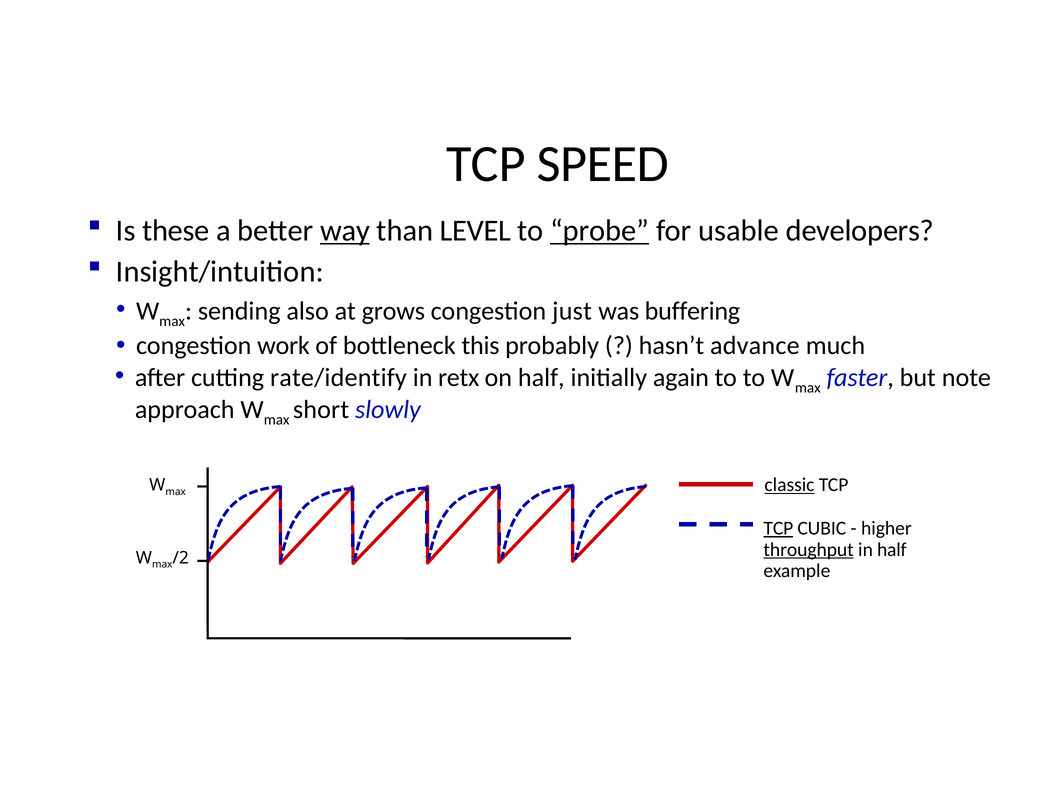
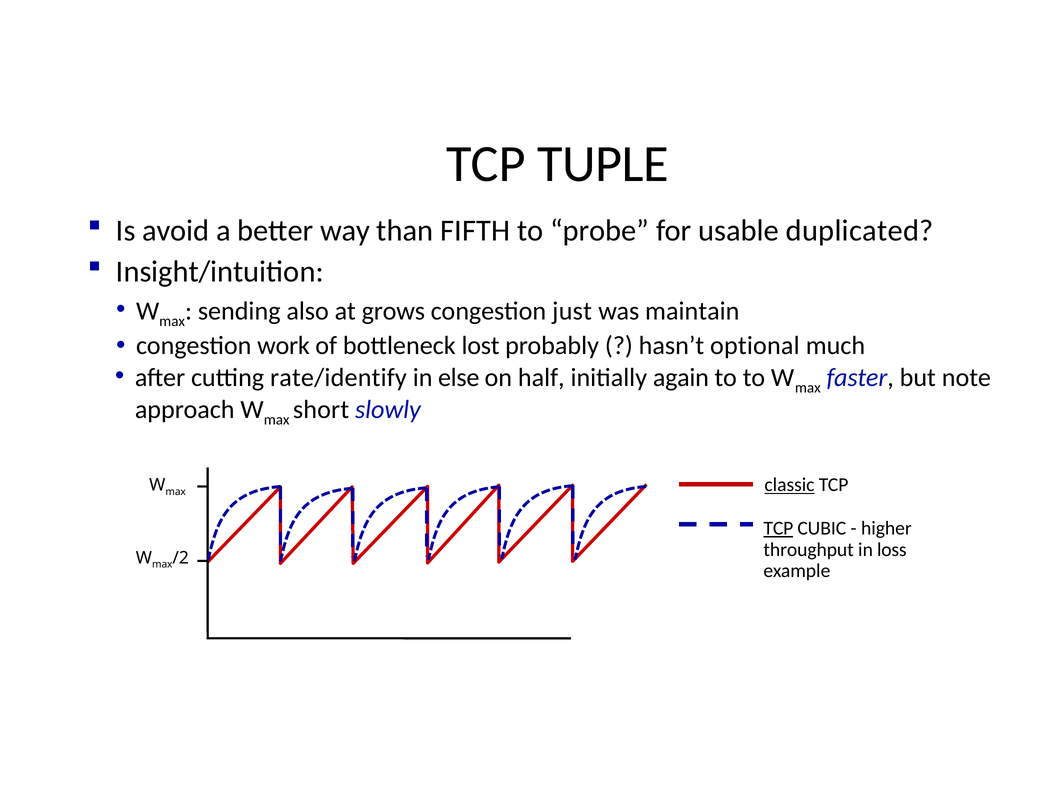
SPEED: SPEED -> TUPLE (603, 164)
these: these -> avoid (176, 230)
way underline: present -> none (345, 230)
LEVEL: LEVEL -> FIFTH (475, 230)
probe underline: present -> none (600, 230)
developers: developers -> duplicated (860, 230)
buffering: buffering -> maintain (692, 311)
this: this -> lost (481, 345)
advance: advance -> optional (755, 345)
retx: retx -> else (459, 377)
throughput underline: present -> none (809, 549)
in half: half -> loss (892, 549)
